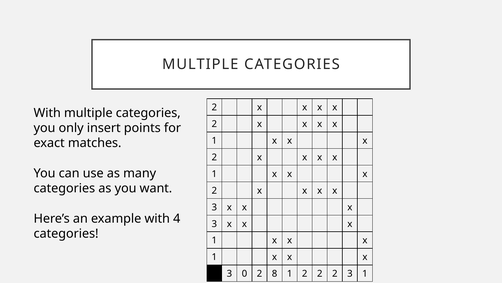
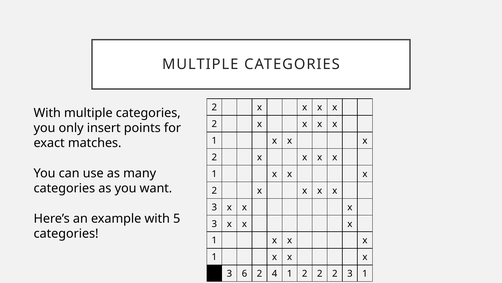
4: 4 -> 5 (177, 218)
0: 0 -> 6 (244, 273)
8: 8 -> 4 (275, 273)
